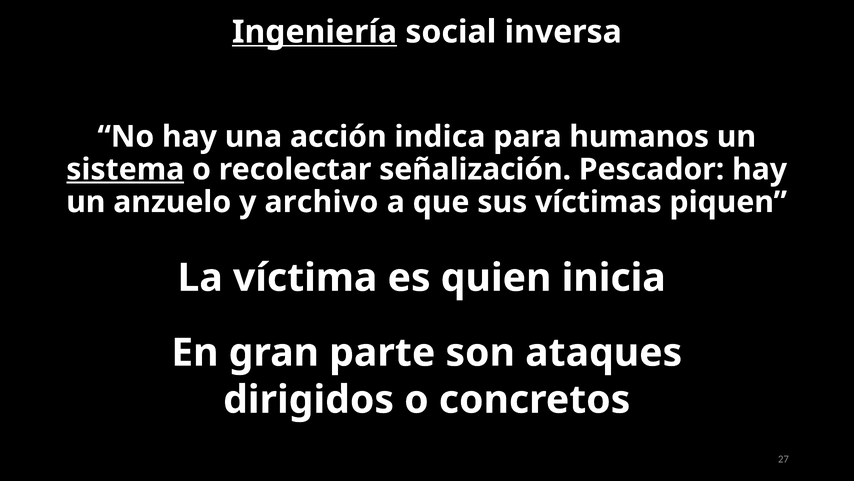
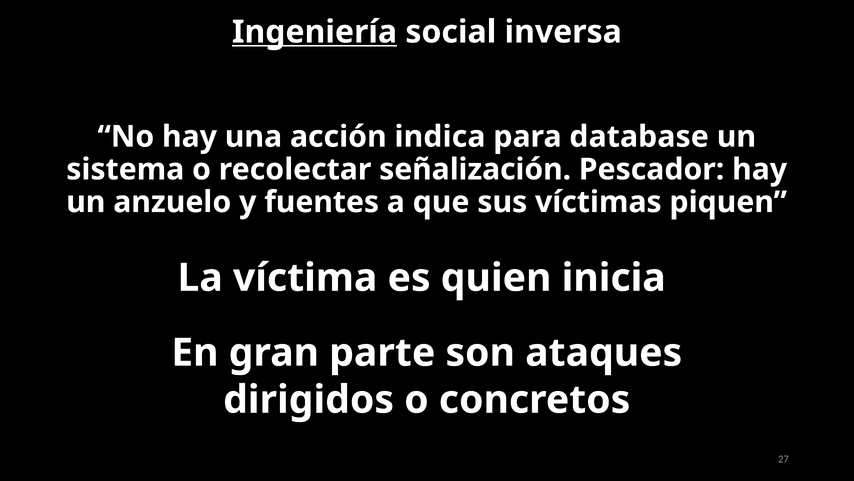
humanos: humanos -> database (639, 137)
sistema underline: present -> none (125, 169)
archivo: archivo -> fuentes (322, 202)
